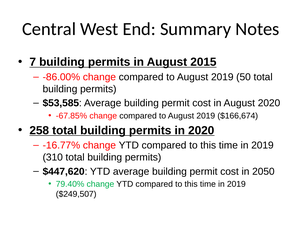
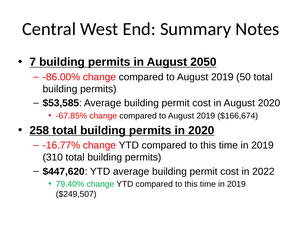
2015: 2015 -> 2050 (203, 62)
2050: 2050 -> 2022 (263, 172)
